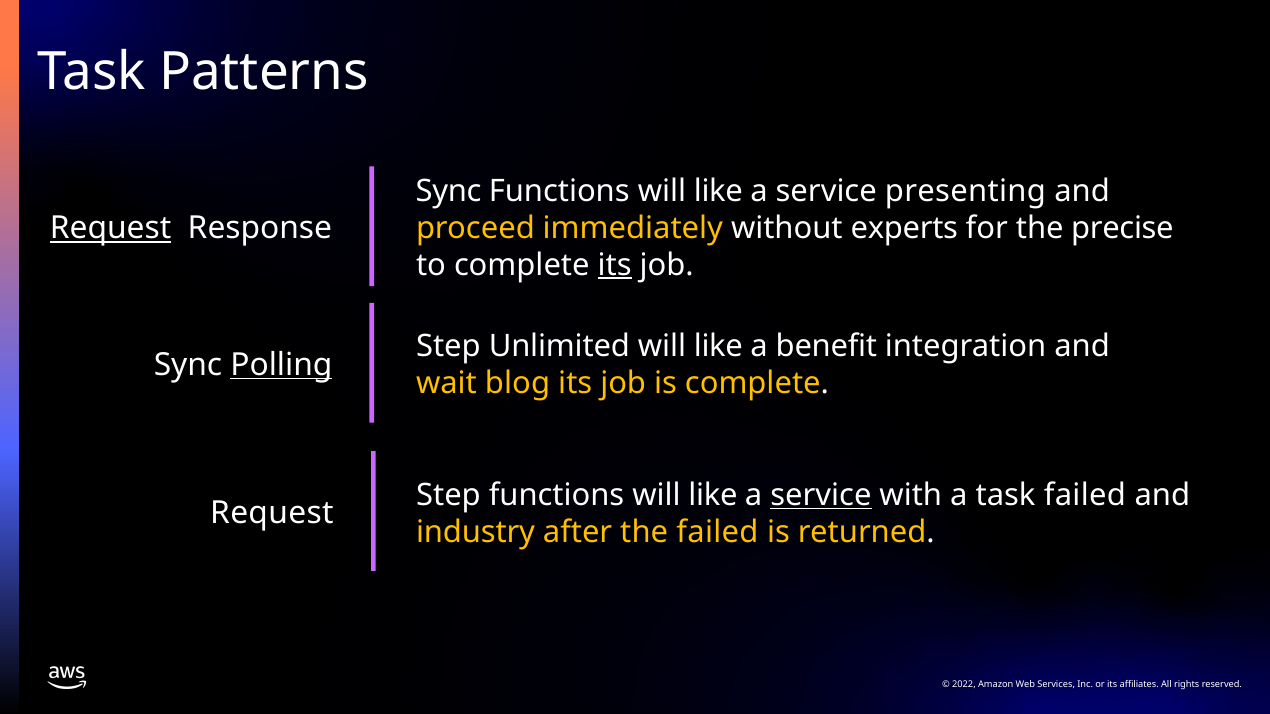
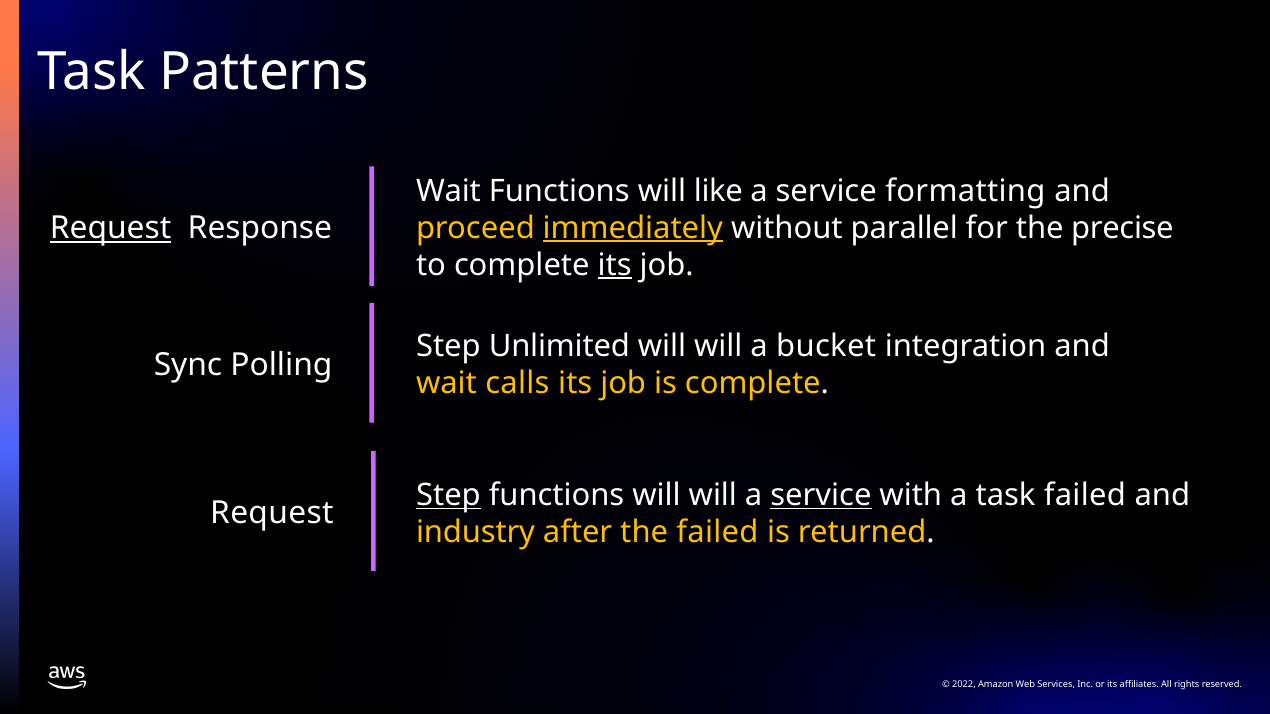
Sync: Sync -> Wait (448, 191)
presenting: presenting -> formatting (965, 191)
immediately underline: none -> present (633, 228)
experts: experts -> parallel (904, 228)
like: like -> will (718, 346)
benefit: benefit -> bucket (826, 346)
Polling underline: present -> none (281, 365)
blog: blog -> calls (517, 383)
Step underline: none -> present (448, 495)
like: like -> will (713, 495)
